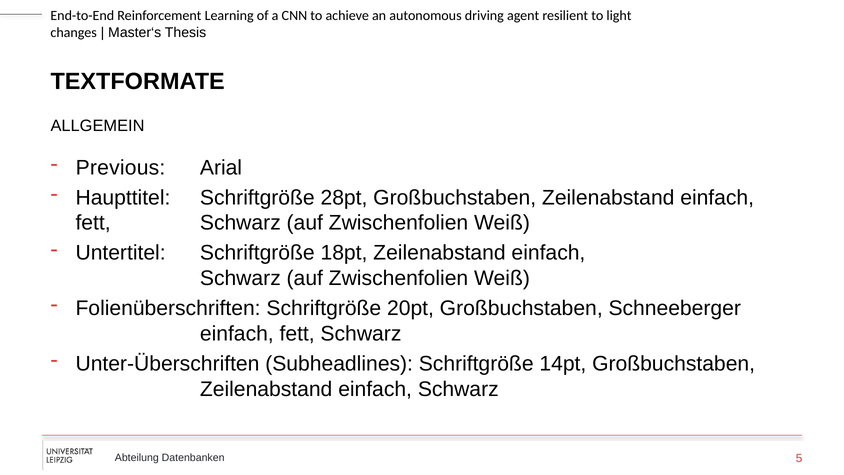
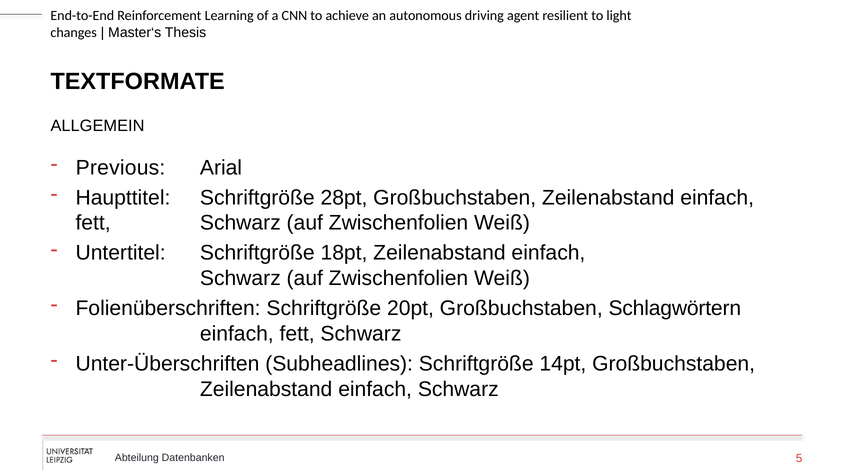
Schneeberger: Schneeberger -> Schlagwörtern (675, 308)
